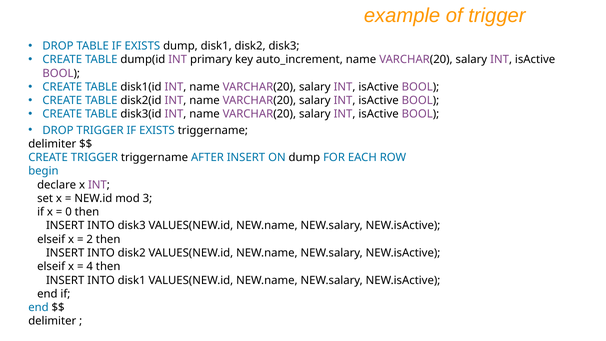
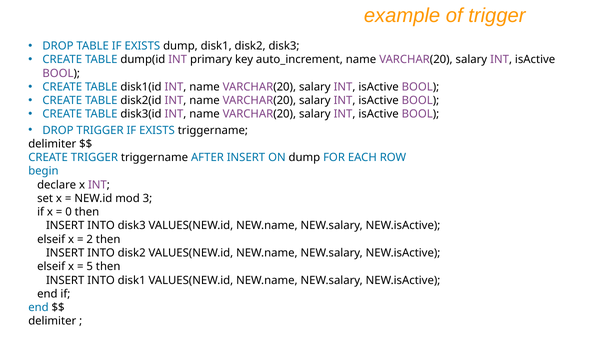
4: 4 -> 5 (90, 267)
